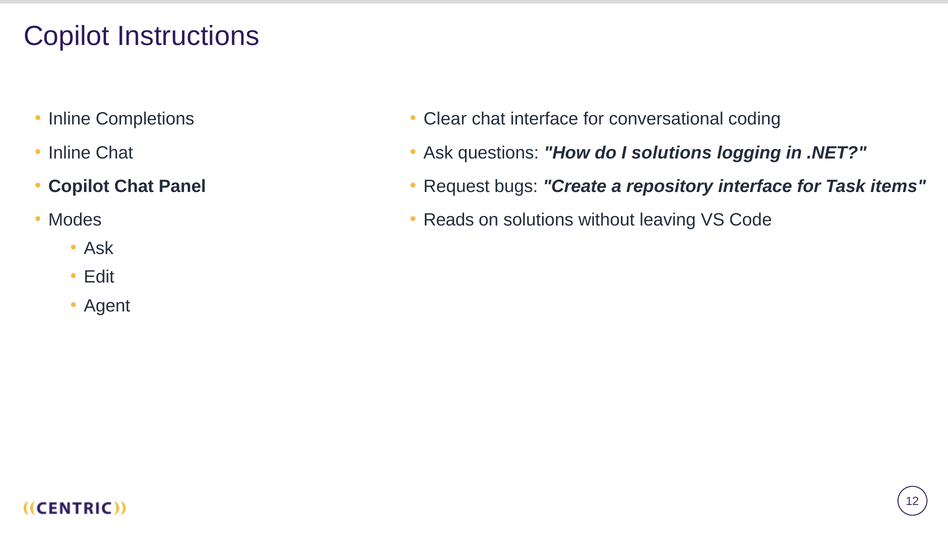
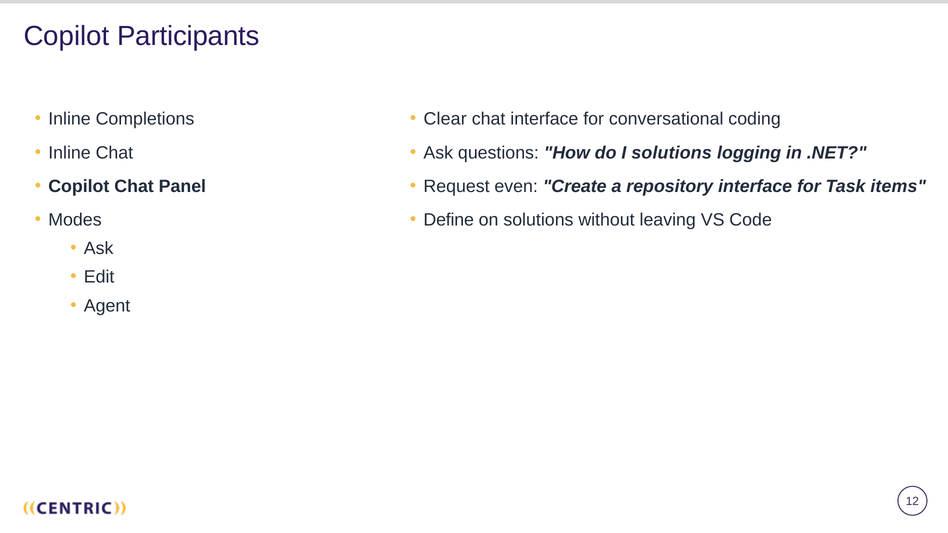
Instructions: Instructions -> Participants (188, 36)
bugs: bugs -> even (516, 186)
Reads: Reads -> Define (449, 220)
